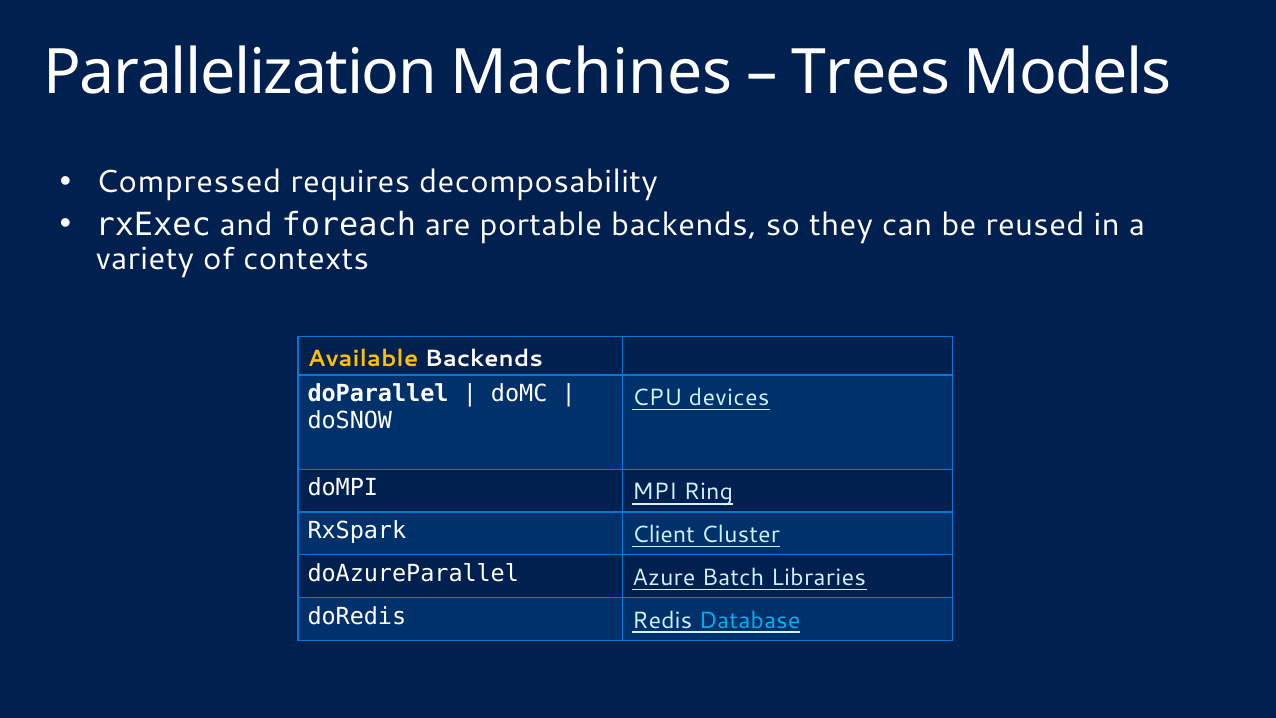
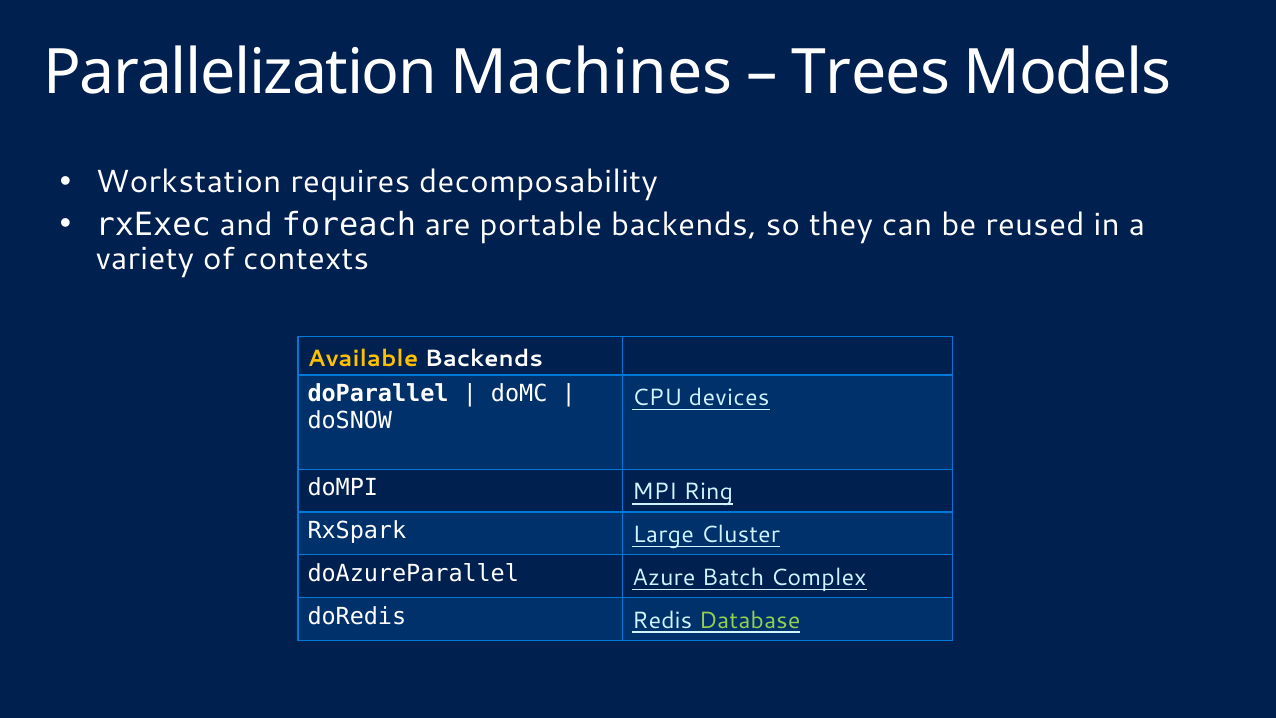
Compressed: Compressed -> Workstation (189, 182)
Client: Client -> Large (663, 535)
Libraries: Libraries -> Complex (819, 577)
Database colour: light blue -> light green (750, 620)
